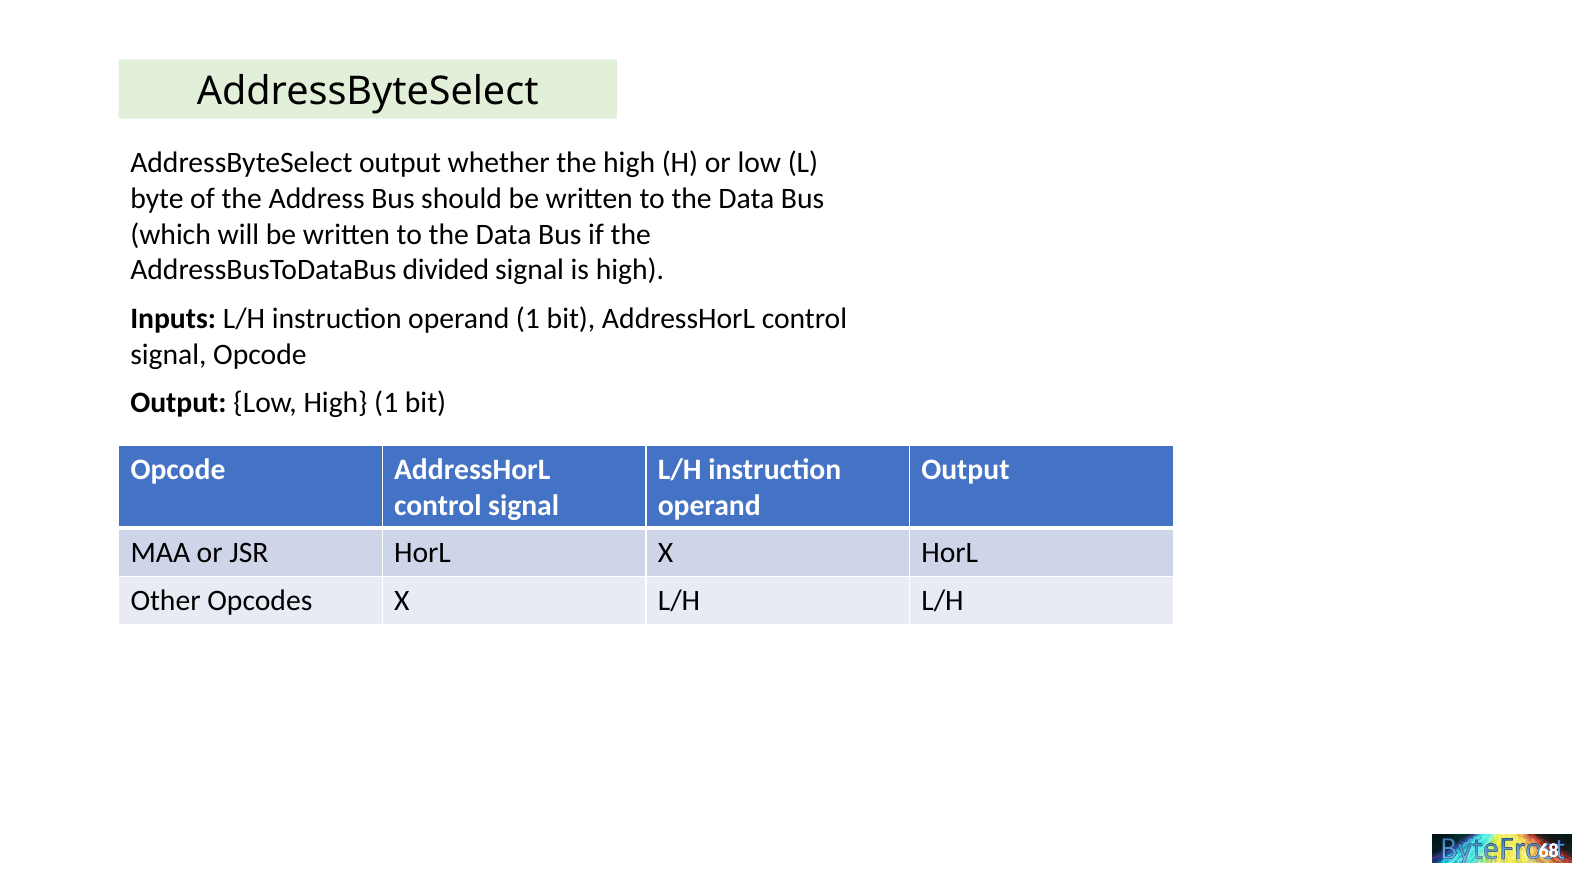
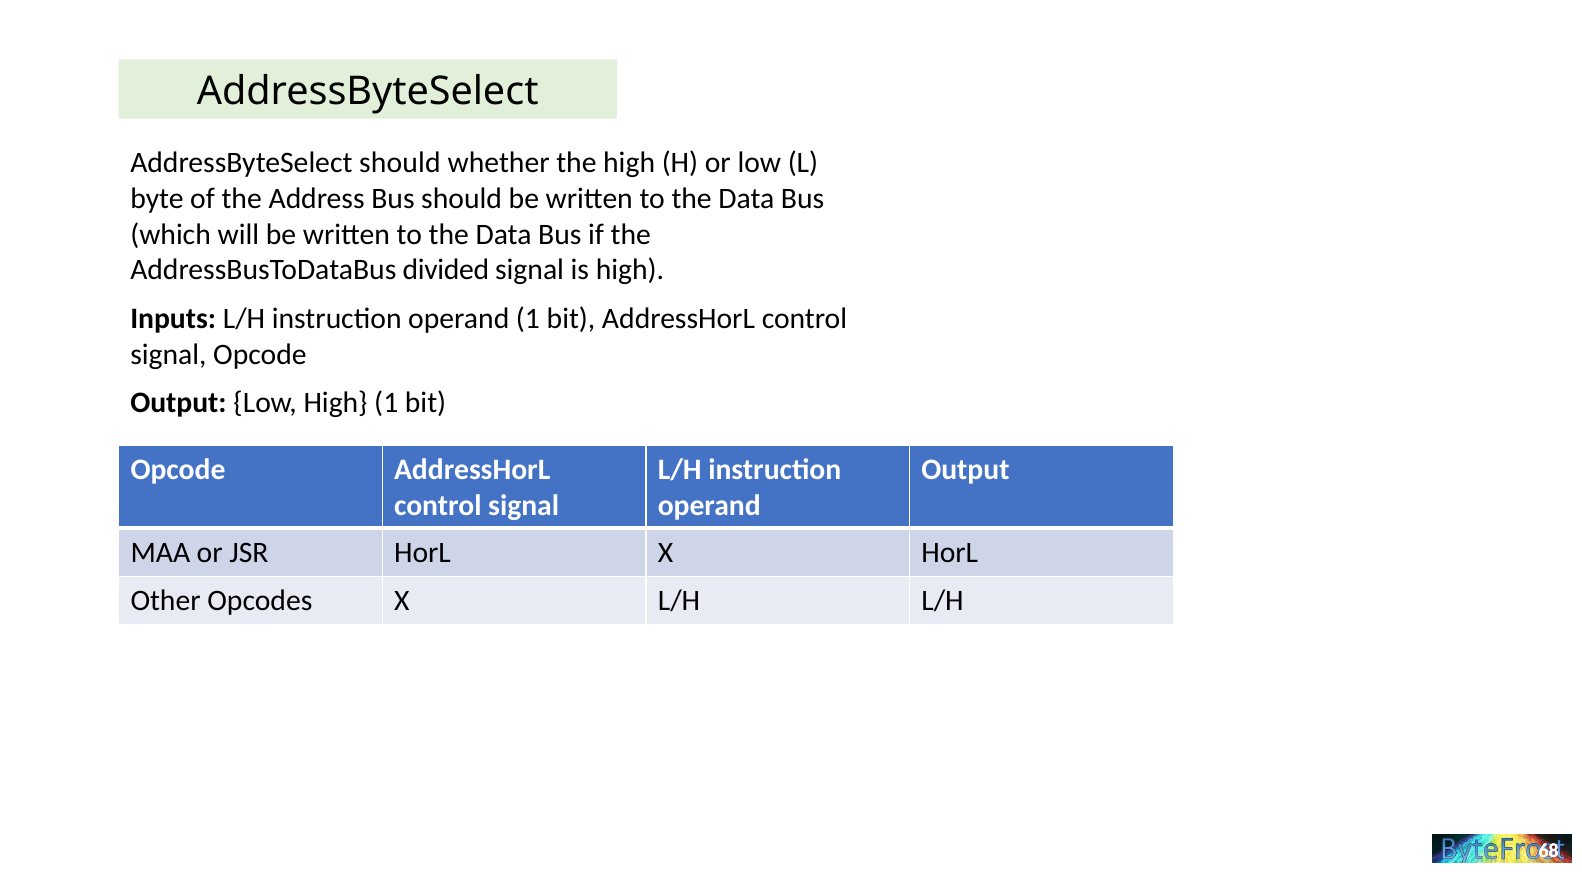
AddressByteSelect output: output -> should (400, 163)
